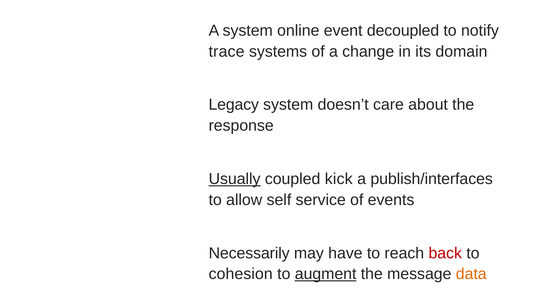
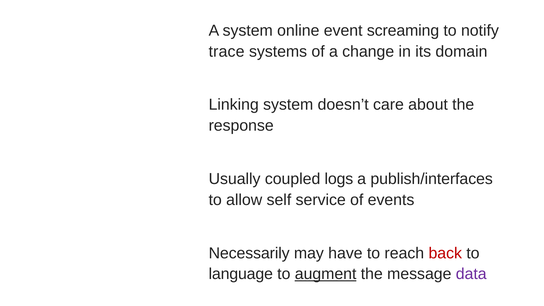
decoupled: decoupled -> screaming (403, 31)
Legacy: Legacy -> Linking (234, 105)
Usually underline: present -> none (235, 179)
kick: kick -> logs (339, 179)
cohesion: cohesion -> language (241, 274)
data colour: orange -> purple (471, 274)
